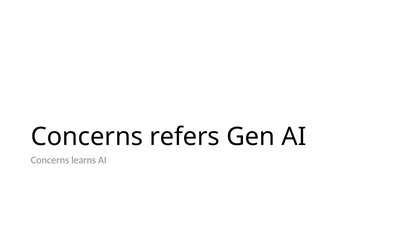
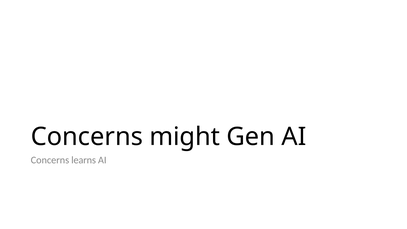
refers: refers -> might (185, 137)
